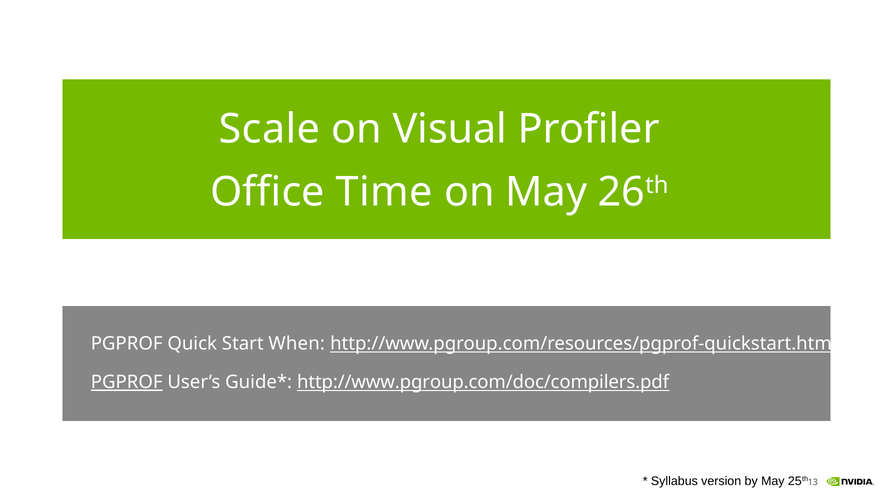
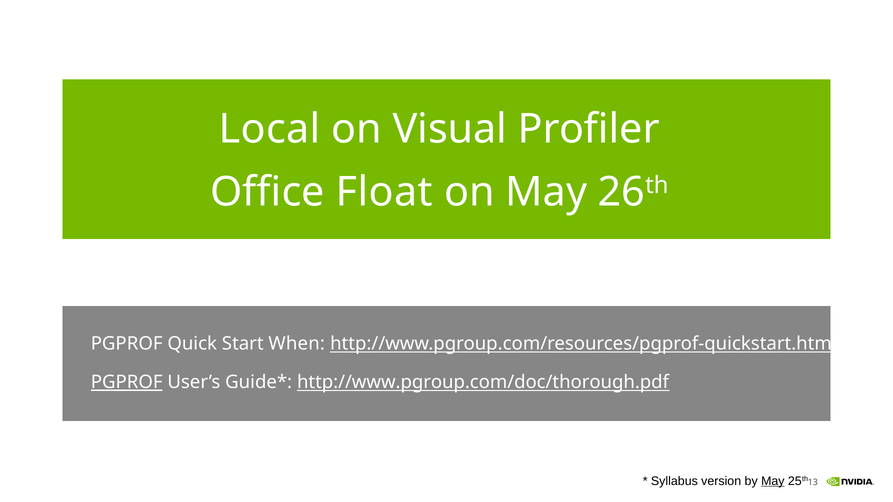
Scale: Scale -> Local (270, 129)
Time: Time -> Float (384, 192)
http://www.pgroup.com/doc/compilers.pdf: http://www.pgroup.com/doc/compilers.pdf -> http://www.pgroup.com/doc/thorough.pdf (483, 383)
May underline: none -> present (773, 481)
